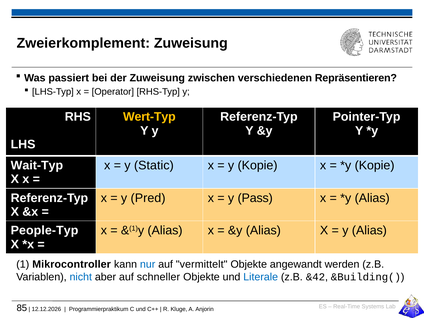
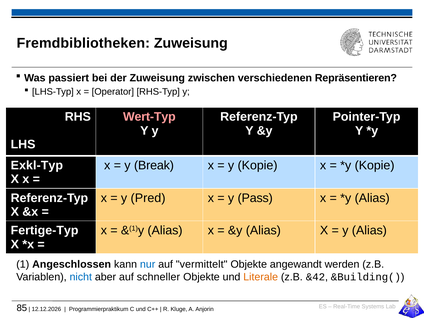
Zweierkomplement: Zweierkomplement -> Fremdbibliotheken (83, 43)
Wert-Typ colour: yellow -> pink (149, 117)
Wait-Typ: Wait-Typ -> Exkl-Typ (37, 165)
Static: Static -> Break (154, 165)
People-Typ: People-Typ -> Fertige-Typ (45, 230)
Mikrocontroller: Mikrocontroller -> Angeschlossen (72, 264)
Literale colour: blue -> orange (261, 277)
